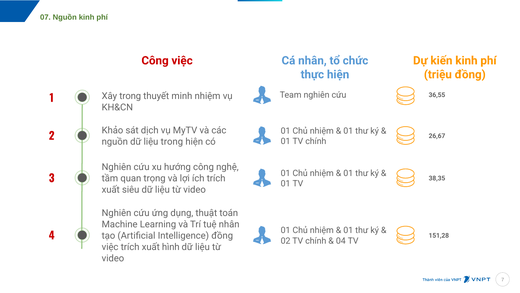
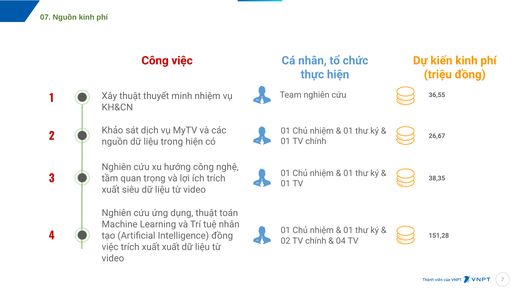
Xây trong: trong -> thuật (130, 96)
xuất hình: hình -> xuất (171, 247)
